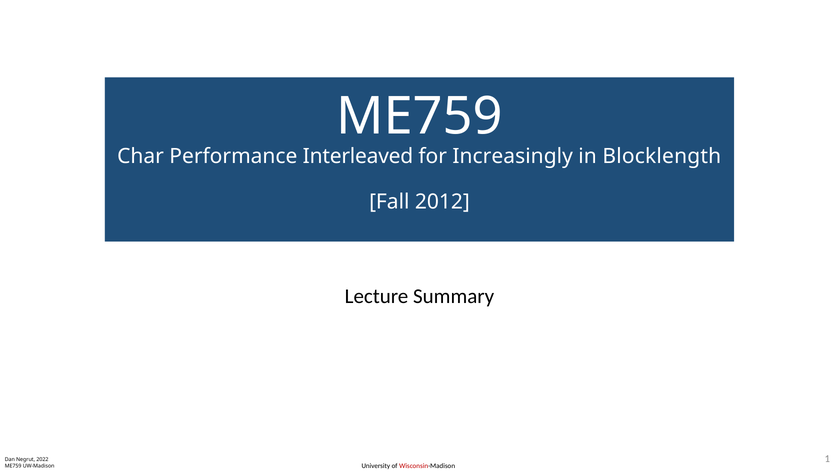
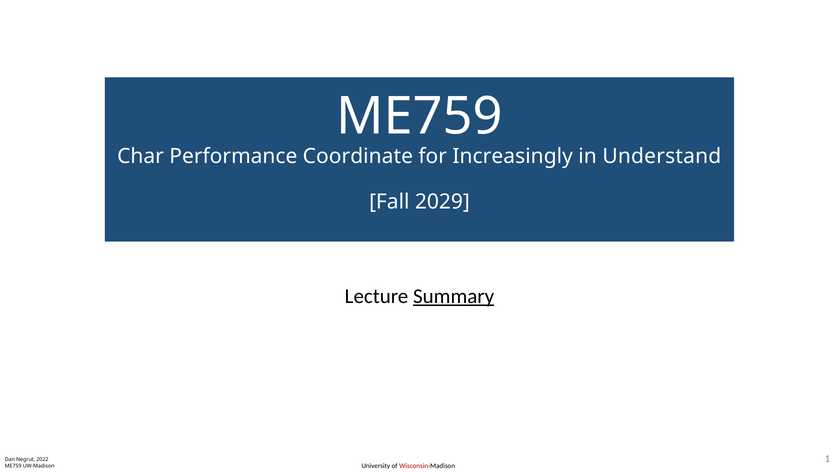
Interleaved: Interleaved -> Coordinate (358, 156)
Blocklength: Blocklength -> Understand (662, 156)
2012: 2012 -> 2029 (442, 202)
Summary underline: none -> present (454, 296)
